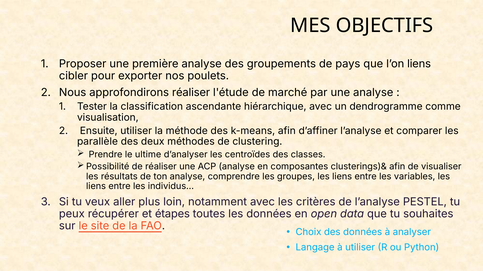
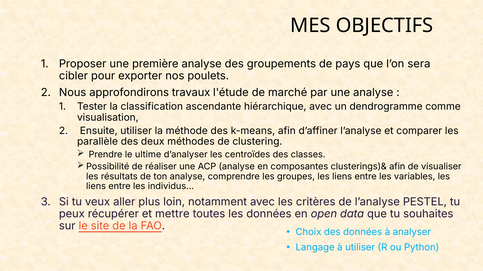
l’on liens: liens -> sera (419, 64)
approfondirons réaliser: réaliser -> travaux (191, 93)
étapes: étapes -> mettre (172, 214)
